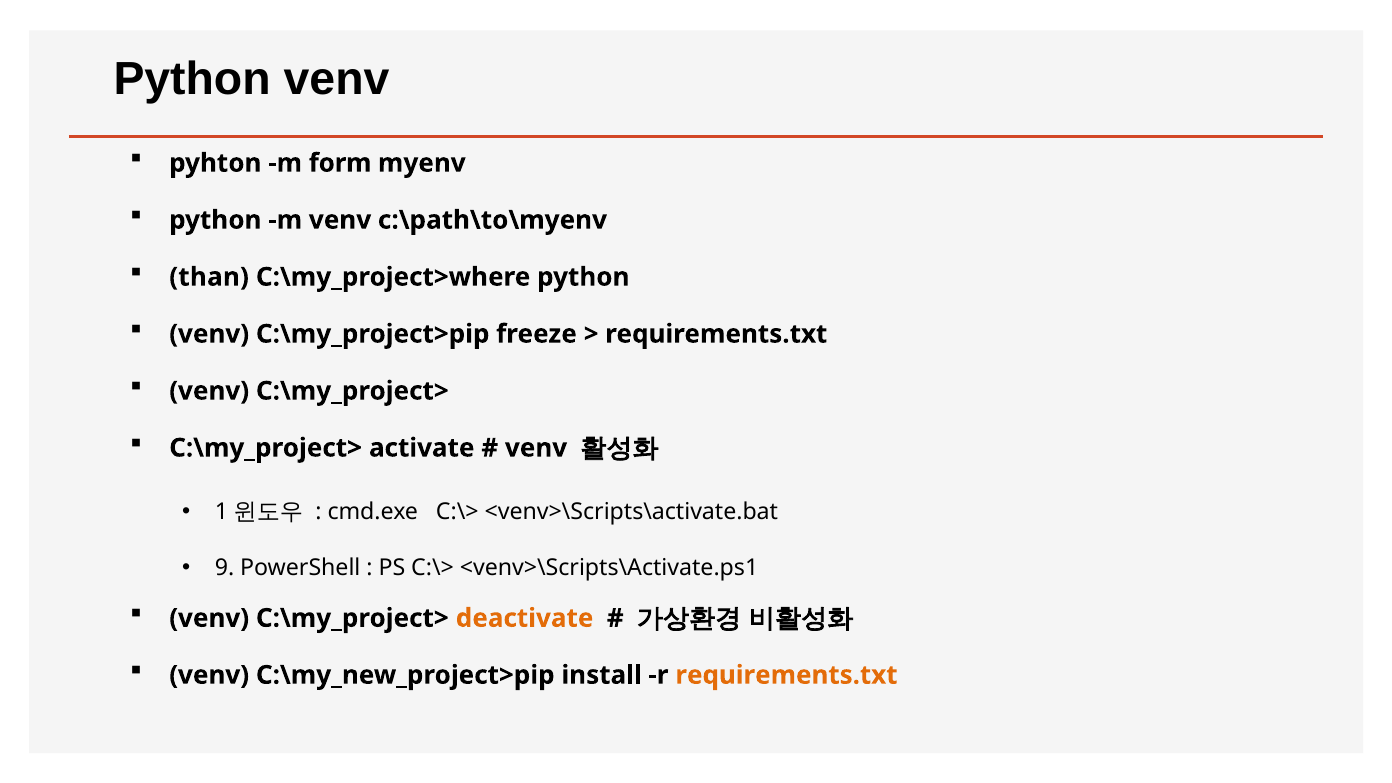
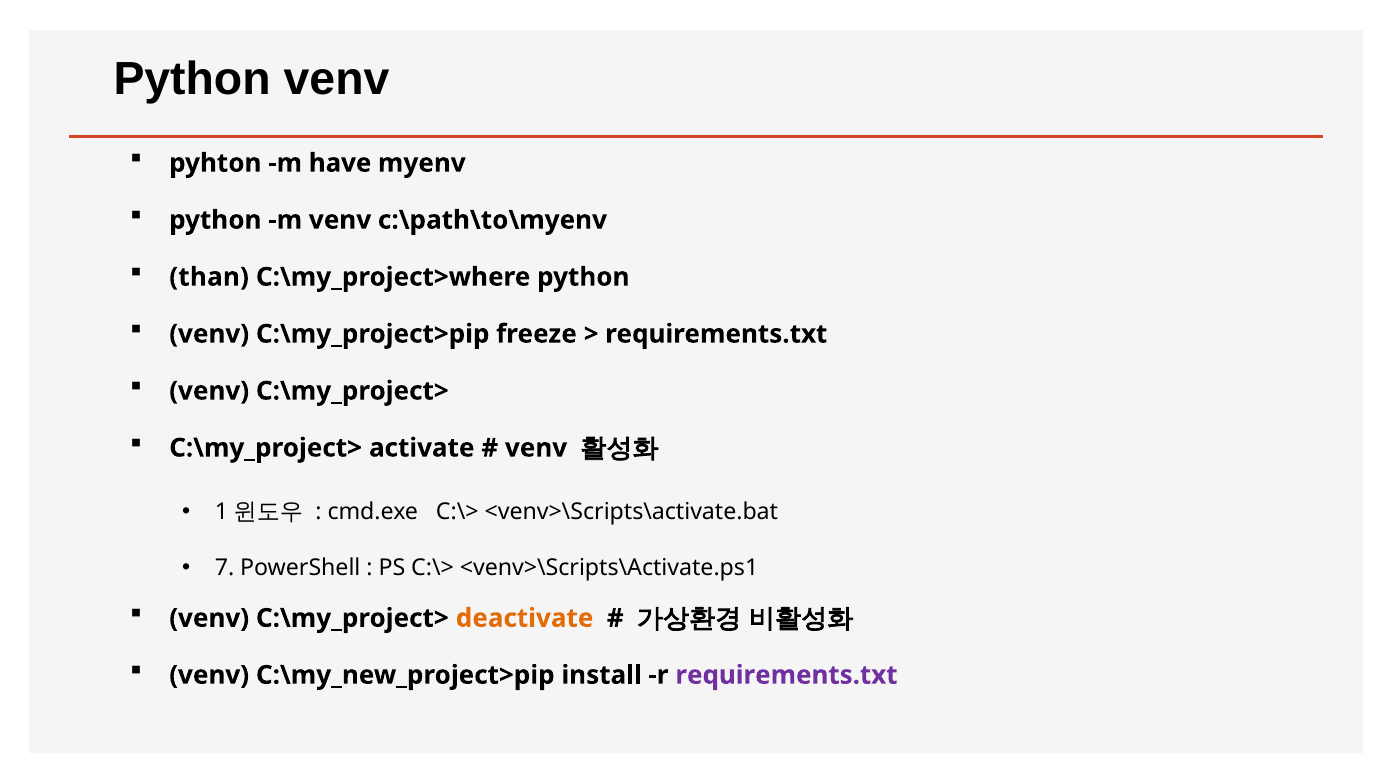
form: form -> have (340, 163)
9: 9 -> 7 (225, 568)
requirements.txt colour: orange -> purple (786, 675)
